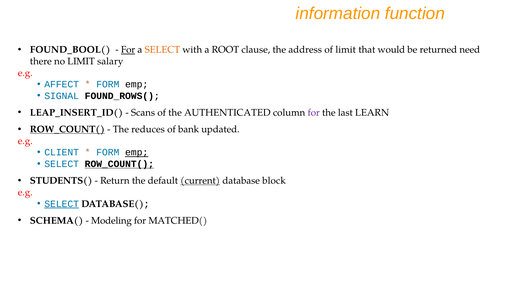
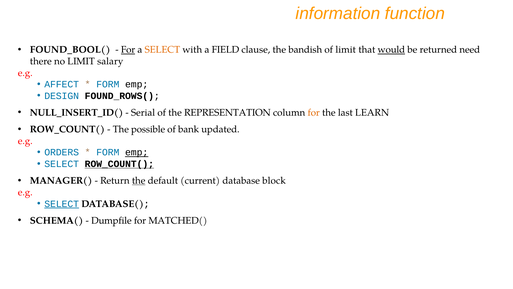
ROOT: ROOT -> FIELD (225, 50)
address: address -> bandish (305, 50)
would underline: none -> present (391, 50)
SIGNAL: SIGNAL -> DESIGN (62, 96)
LEAP_INSERT_ID(: LEAP_INSERT_ID( -> NULL_INSERT_ID( (77, 112)
Scans: Scans -> Serial (143, 112)
AUTHENTICATED: AUTHENTICATED -> REPRESENTATION (227, 112)
for colour: purple -> orange (314, 112)
ROW_COUNT( underline: present -> none (67, 129)
reduces: reduces -> possible (148, 129)
CLIENT: CLIENT -> ORDERS (62, 152)
STUDENTS(: STUDENTS( -> MANAGER( (61, 180)
the underline: none -> present (139, 180)
current underline: present -> none (200, 180)
Modeling: Modeling -> Dumpfile (111, 220)
